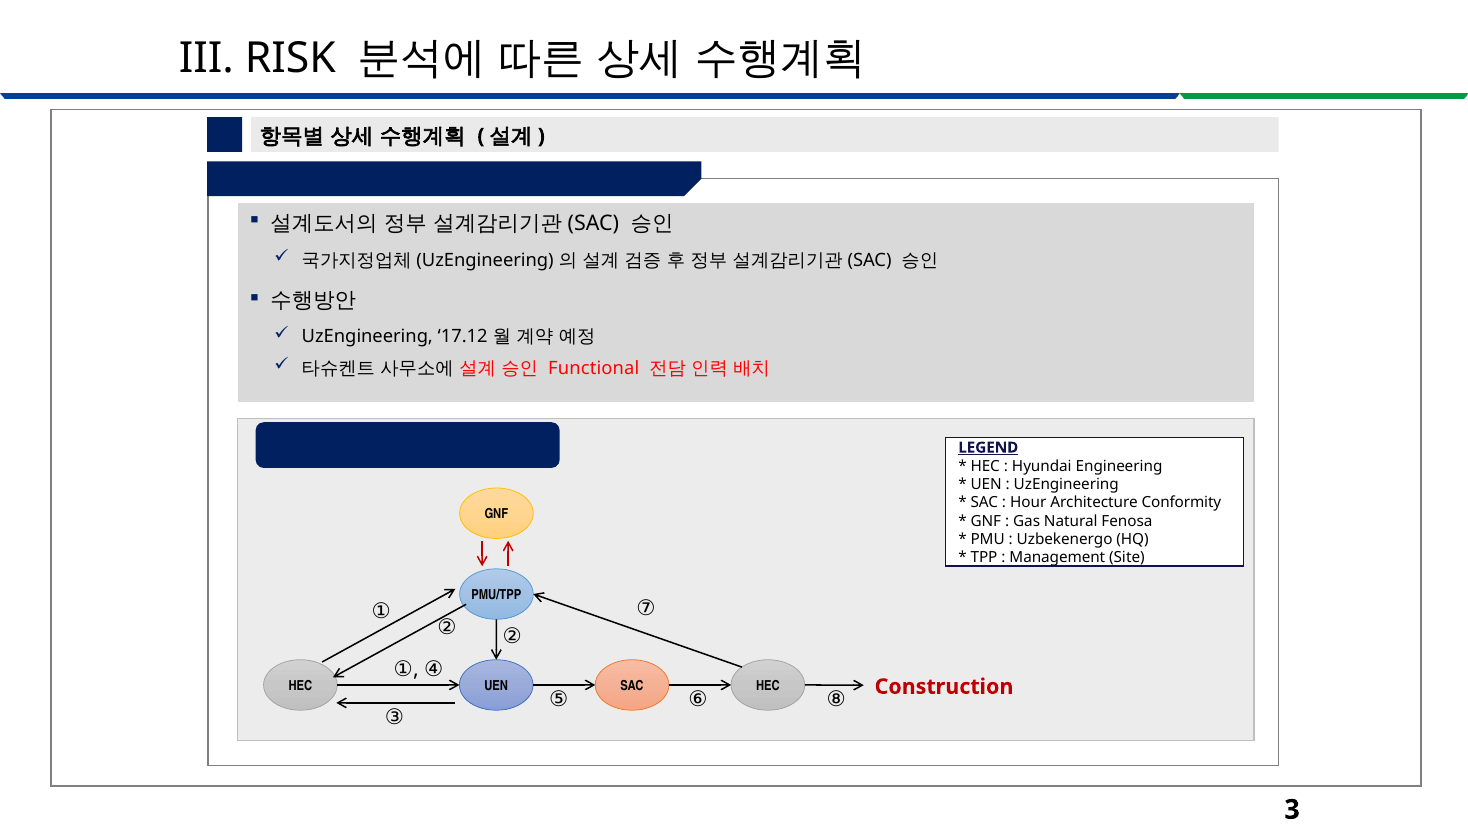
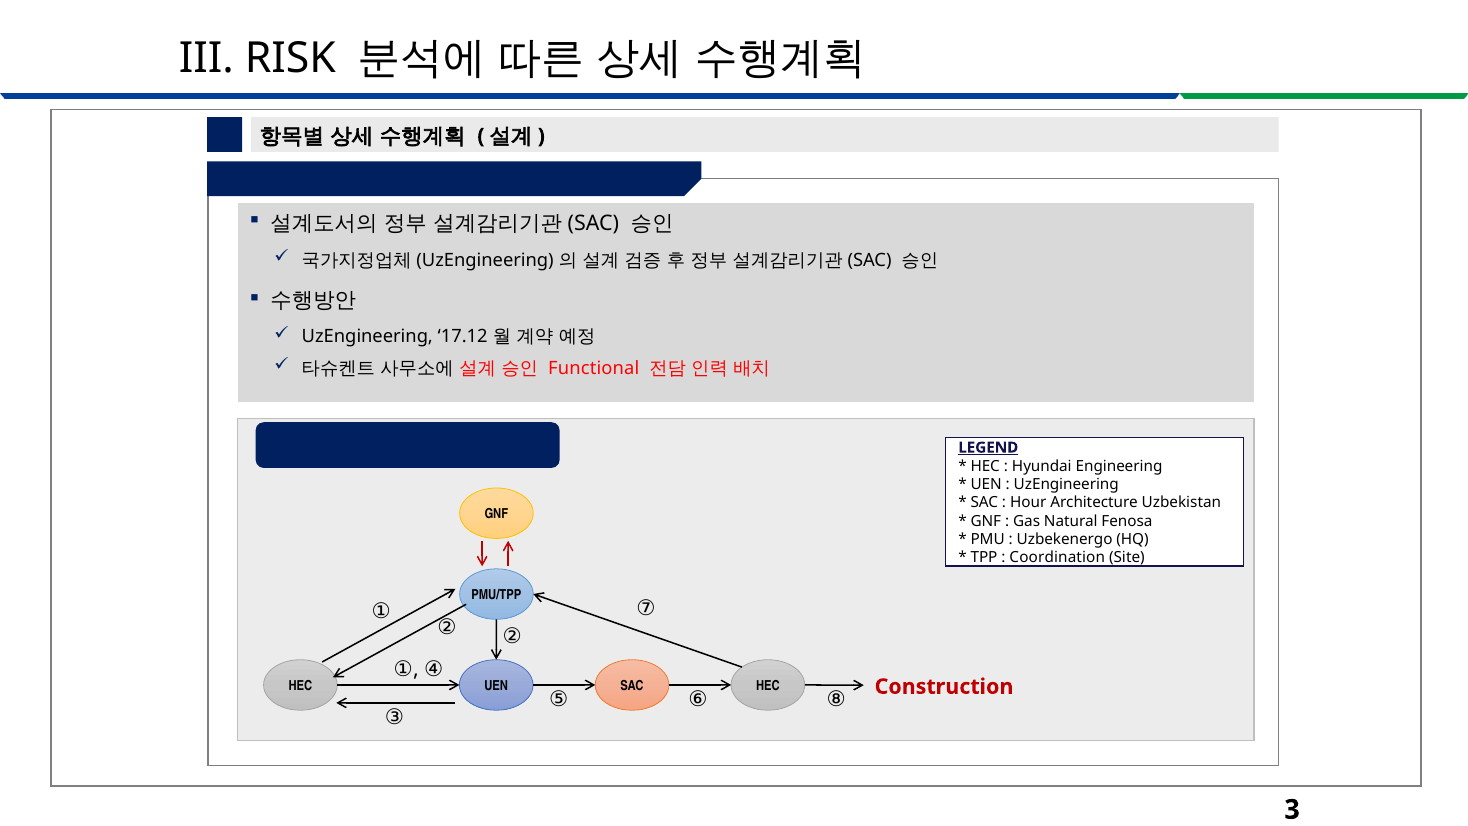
Conformity: Conformity -> Uzbekistan (1181, 503)
Management: Management -> Coordination (1057, 558)
